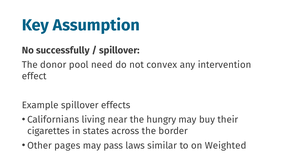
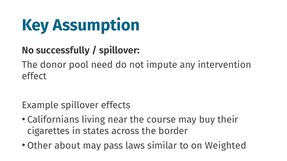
convex: convex -> impute (162, 65)
hungry: hungry -> course (161, 120)
pages: pages -> about (67, 146)
